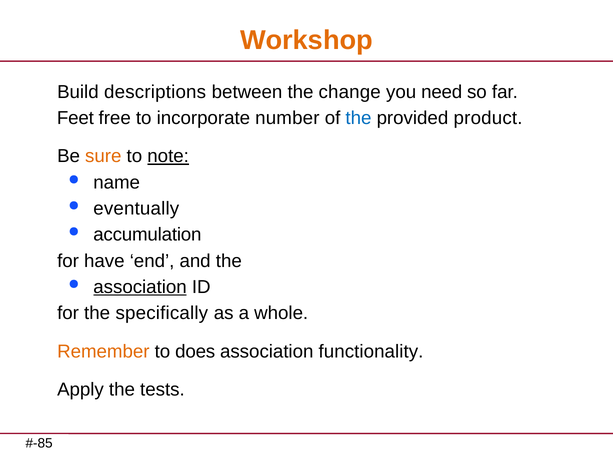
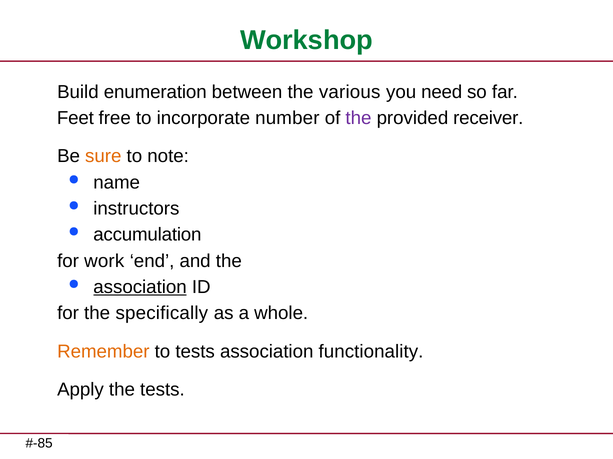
Workshop colour: orange -> green (306, 40)
descriptions: descriptions -> enumeration (155, 92)
change: change -> various (350, 92)
the colour: blue -> purple (358, 118)
product: product -> receiver (488, 118)
note underline: present -> none (168, 157)
eventually: eventually -> instructors (136, 209)
have: have -> work (104, 261)
to does: does -> tests (195, 352)
